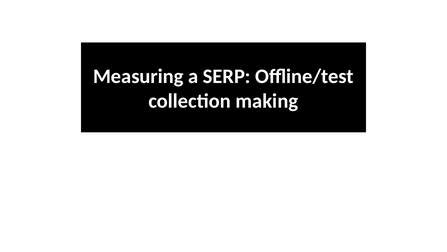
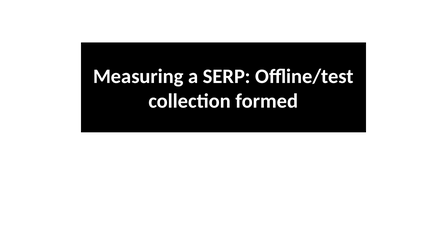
making: making -> formed (267, 101)
